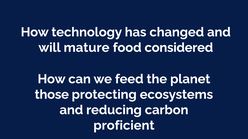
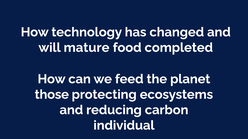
considered: considered -> completed (179, 48)
proficient: proficient -> individual (124, 126)
